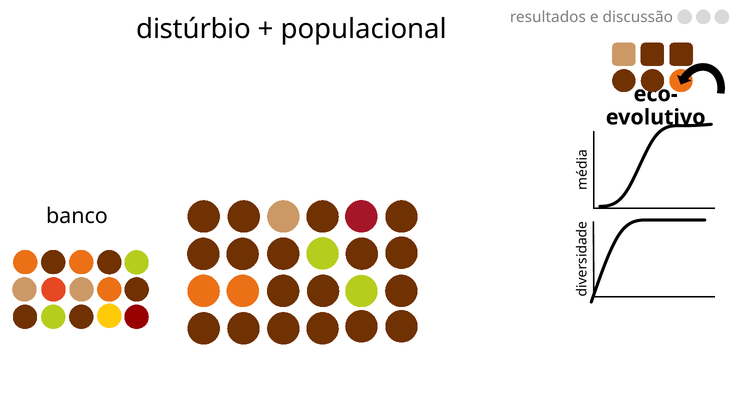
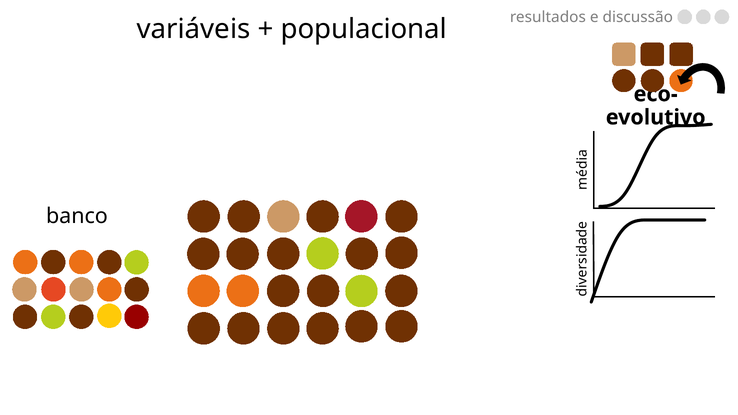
distúrbio: distúrbio -> variáveis (194, 29)
